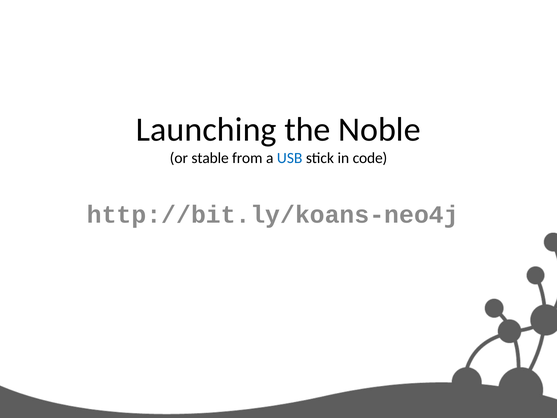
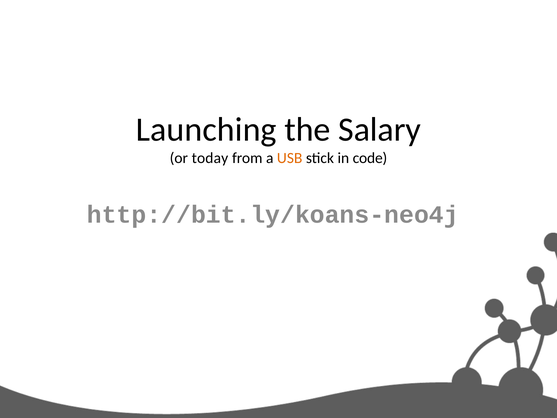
Noble: Noble -> Salary (380, 129)
stable: stable -> today (210, 158)
USB colour: blue -> orange (290, 158)
